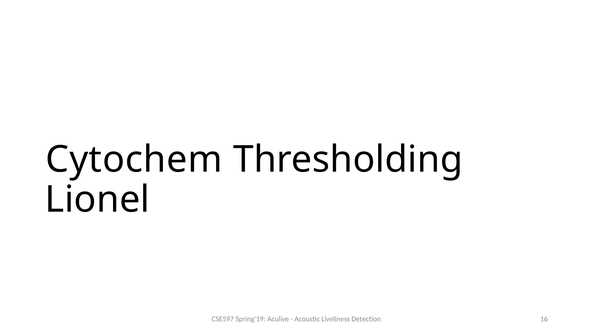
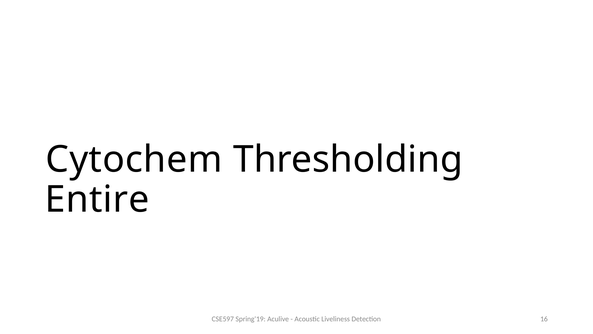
Lionel: Lionel -> Entire (97, 199)
